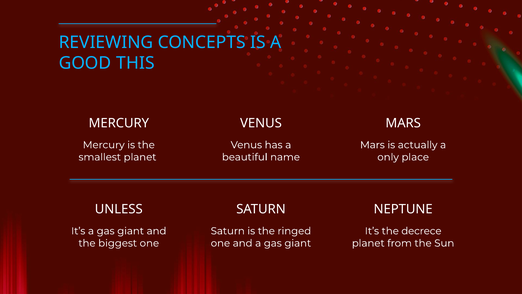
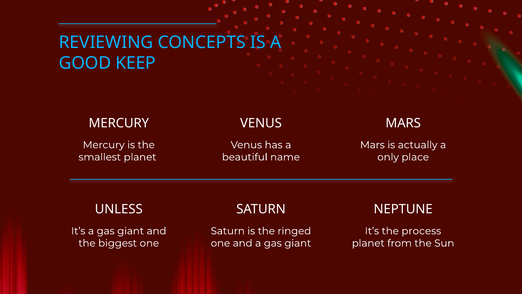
THIS: THIS -> KEEP (136, 63)
decrece: decrece -> process (421, 231)
